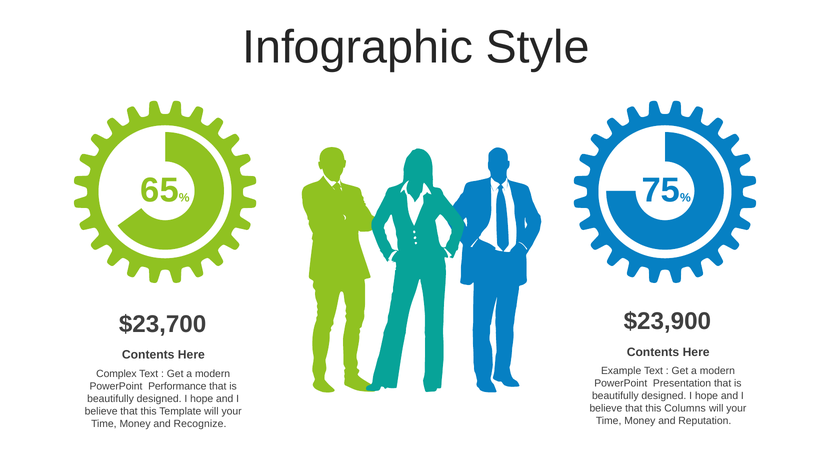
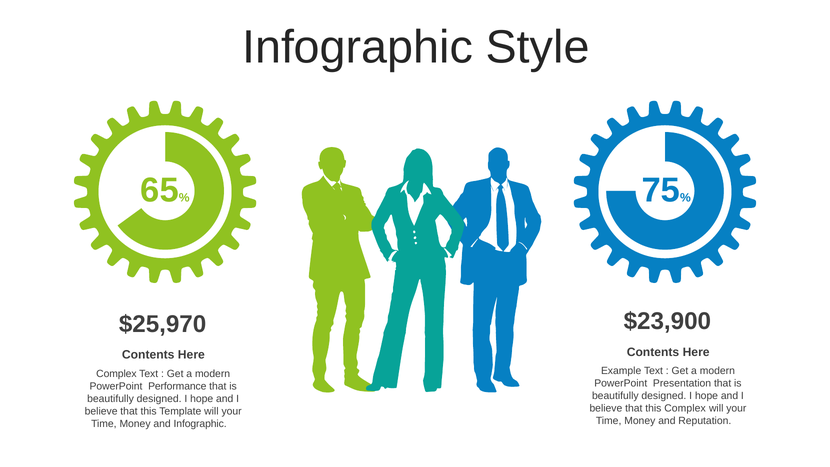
$23,700: $23,700 -> $25,970 (163, 324)
this Columns: Columns -> Complex (685, 408)
and Recognize: Recognize -> Infographic (200, 424)
